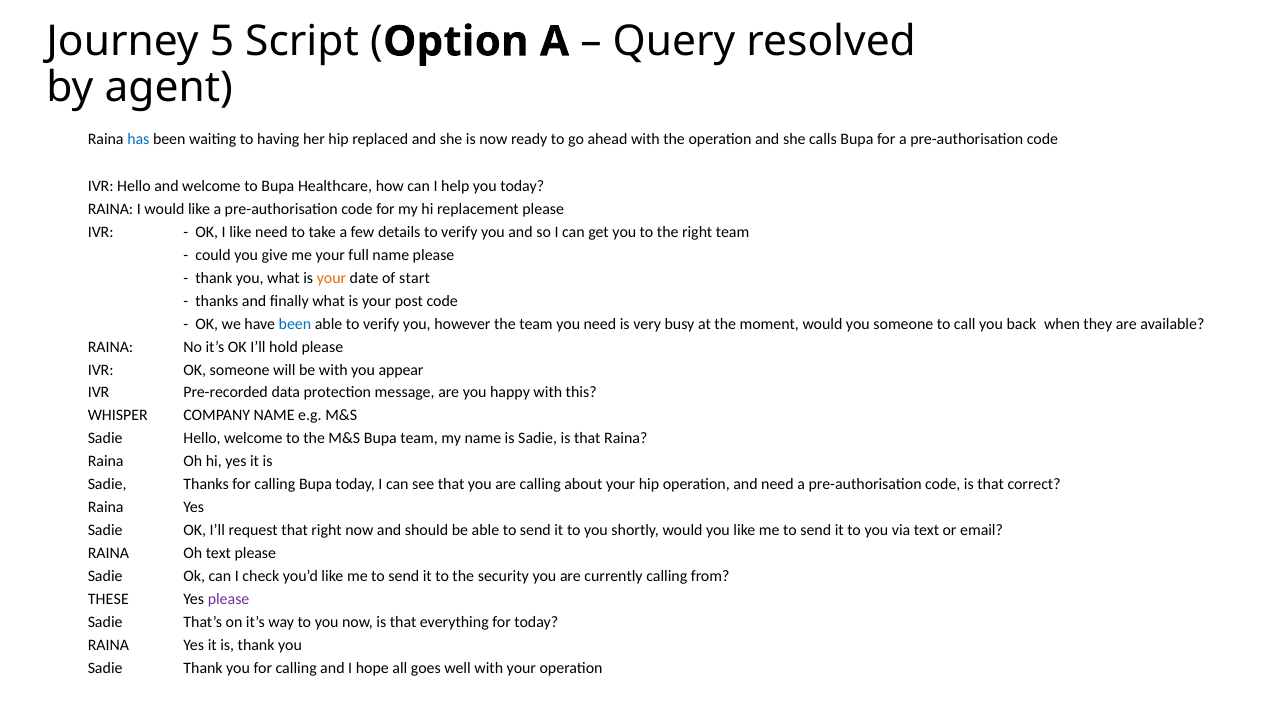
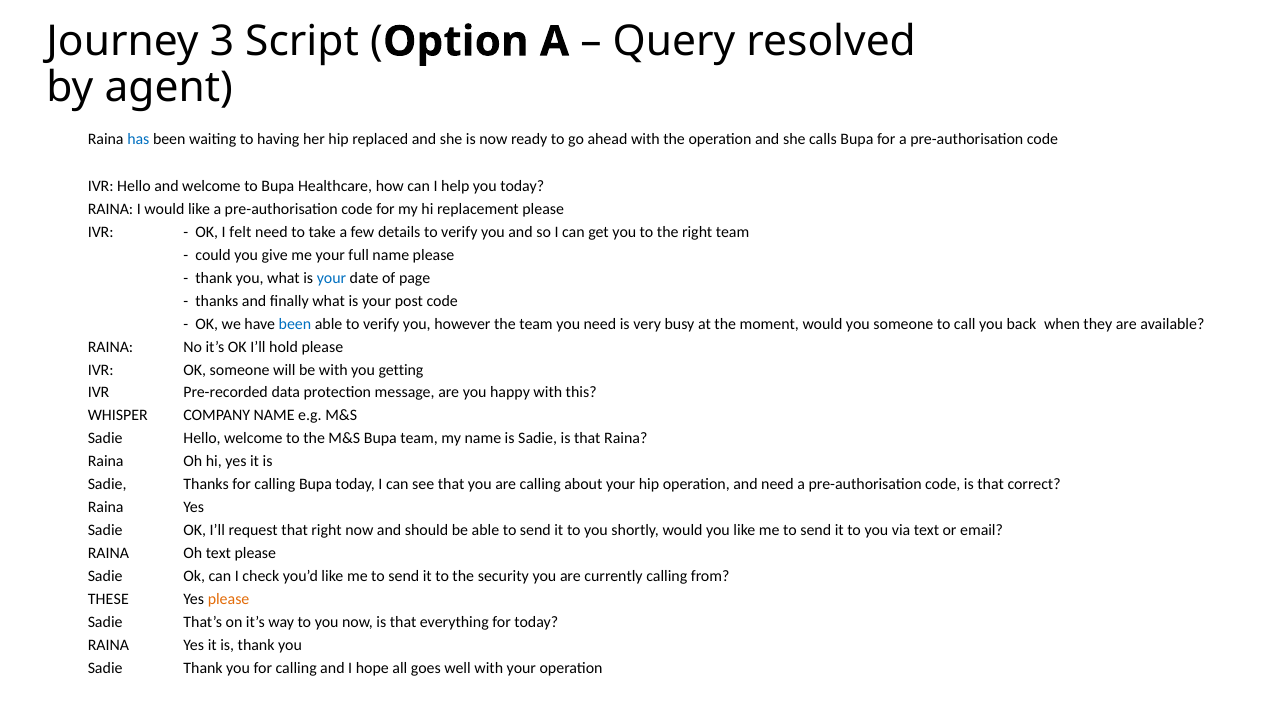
5: 5 -> 3 (222, 42)
I like: like -> felt (240, 232)
your colour: orange -> blue (331, 278)
start: start -> page (415, 278)
appear: appear -> getting (401, 370)
please colour: purple -> orange (229, 599)
